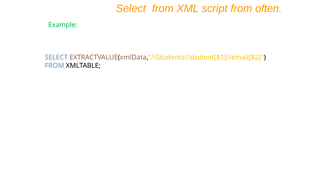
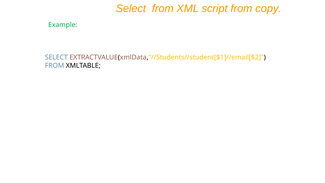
often: often -> copy (268, 8)
